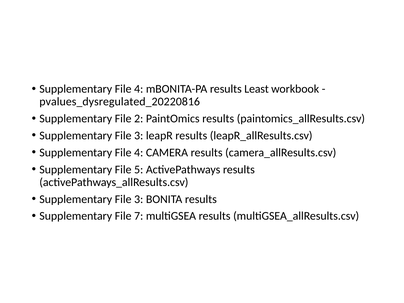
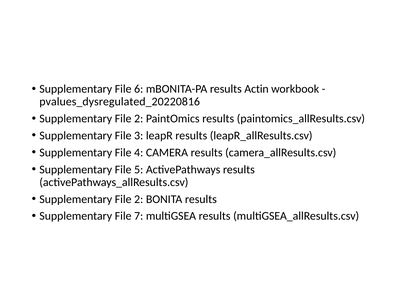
4: 4 -> 6 (139, 89)
Least: Least -> Actin (257, 89)
3: 3 -> 2 (139, 199)
